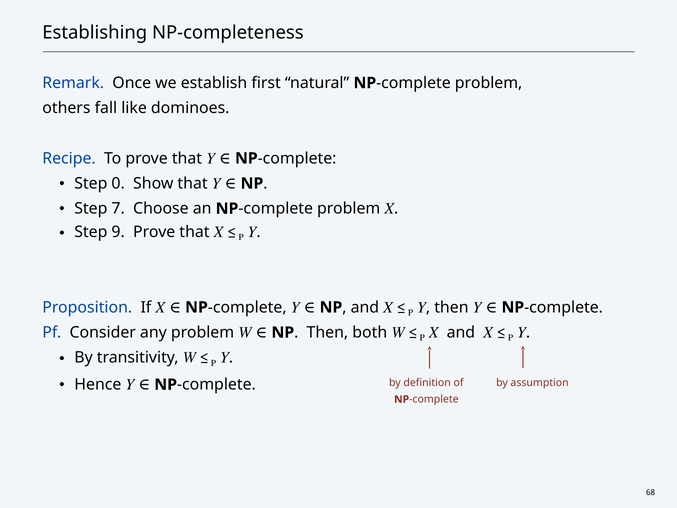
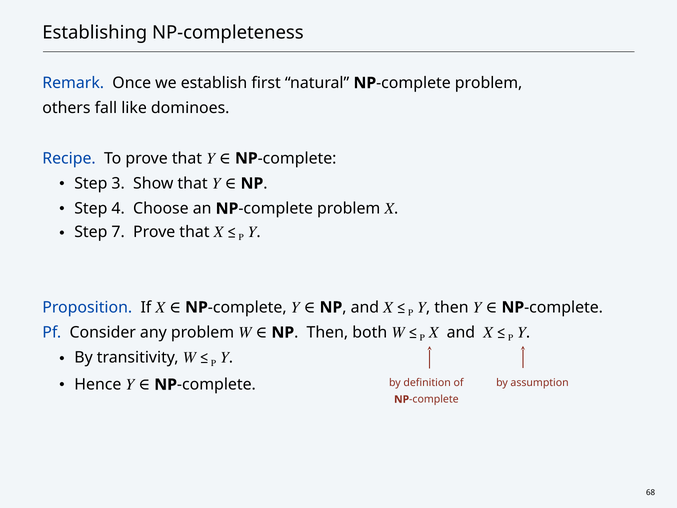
0: 0 -> 3 (118, 183)
7: 7 -> 4 (118, 209)
9: 9 -> 7 (118, 232)
